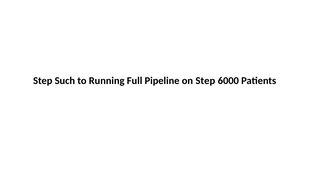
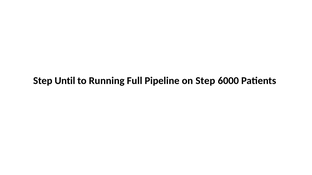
Such: Such -> Until (65, 81)
